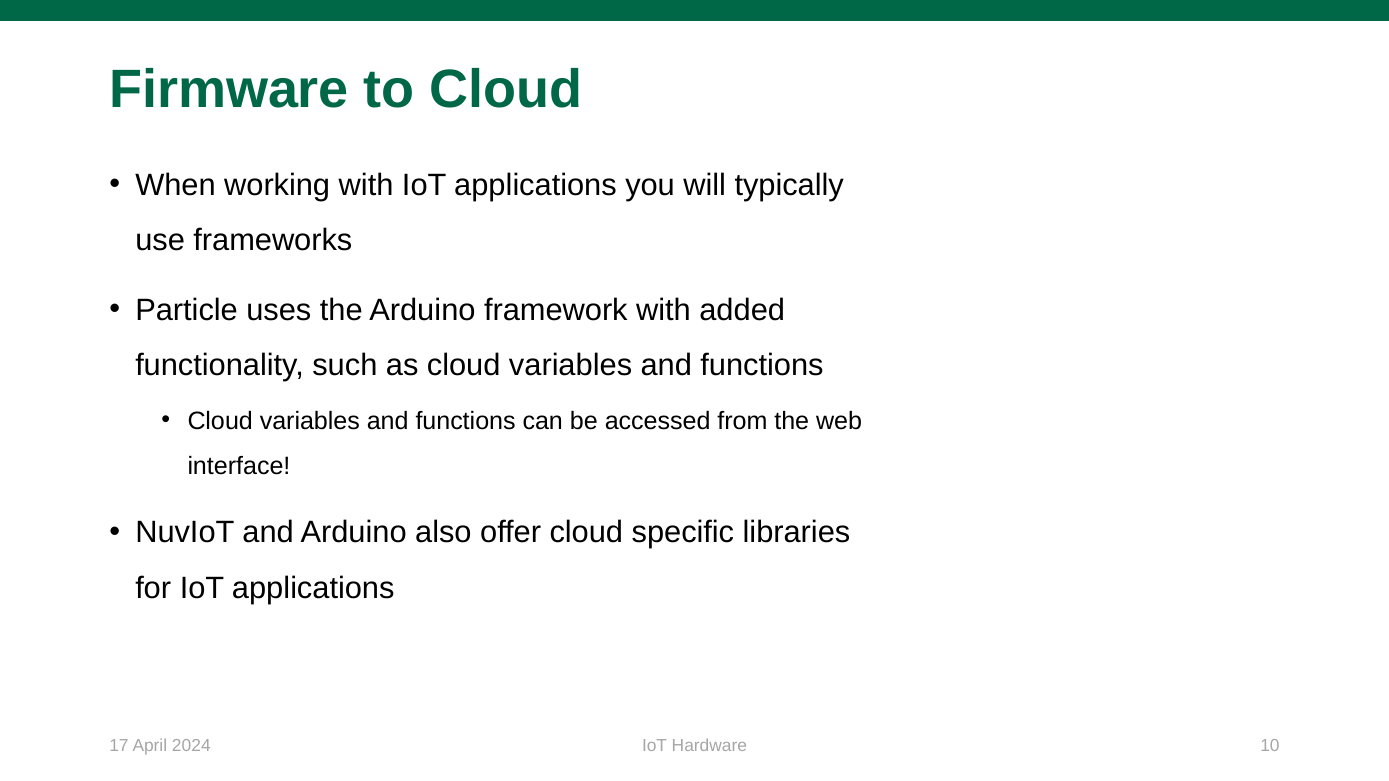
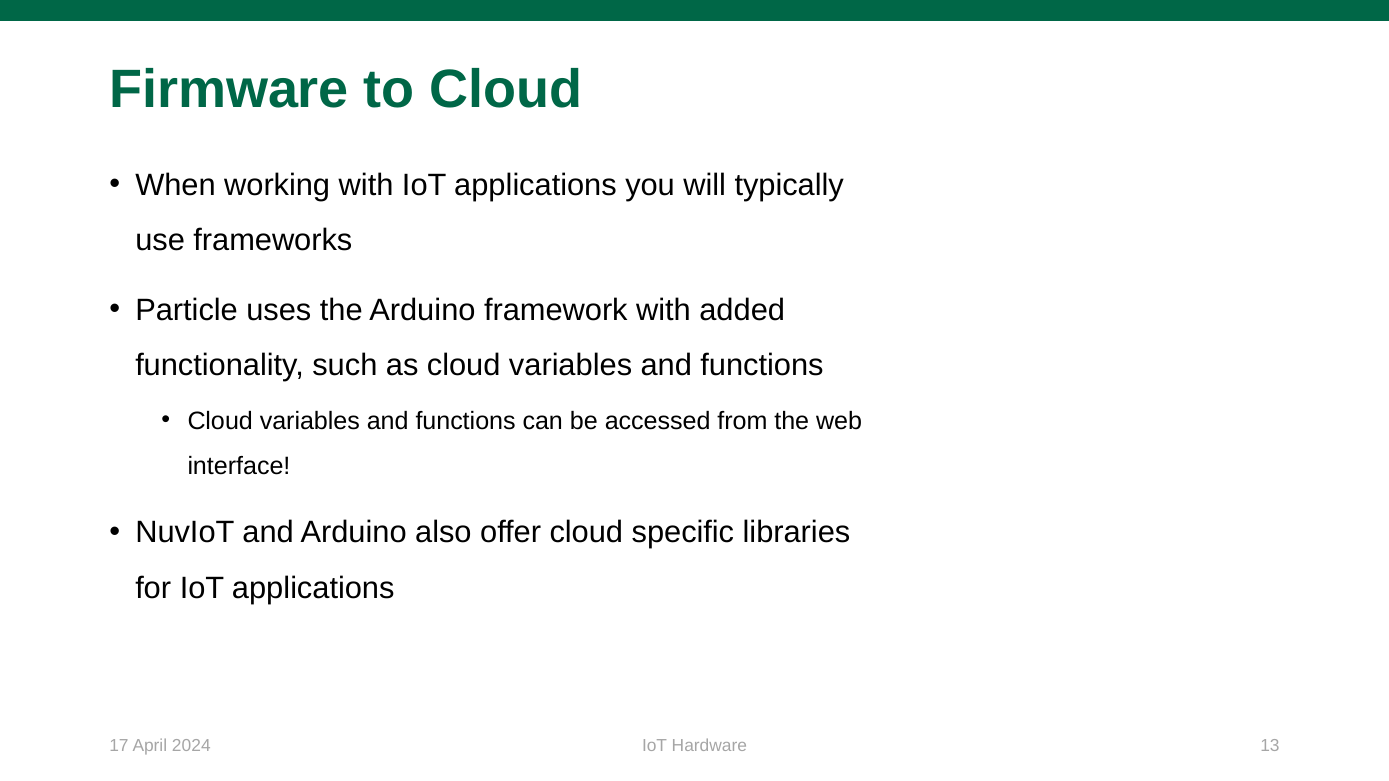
10: 10 -> 13 (1270, 746)
